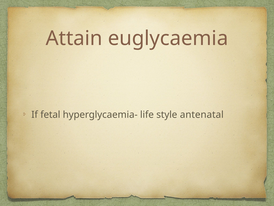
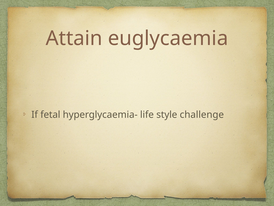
antenatal: antenatal -> challenge (202, 114)
